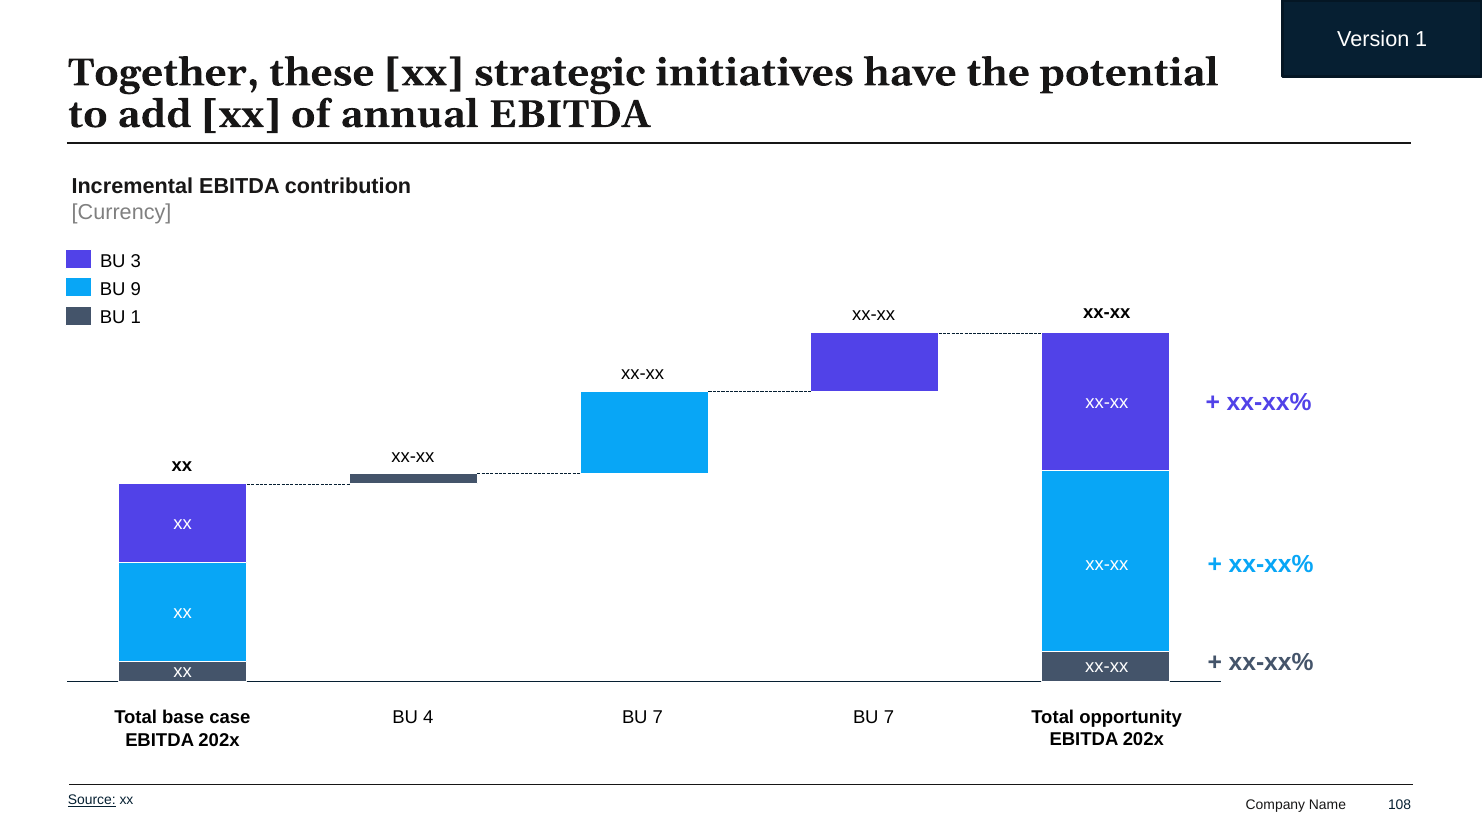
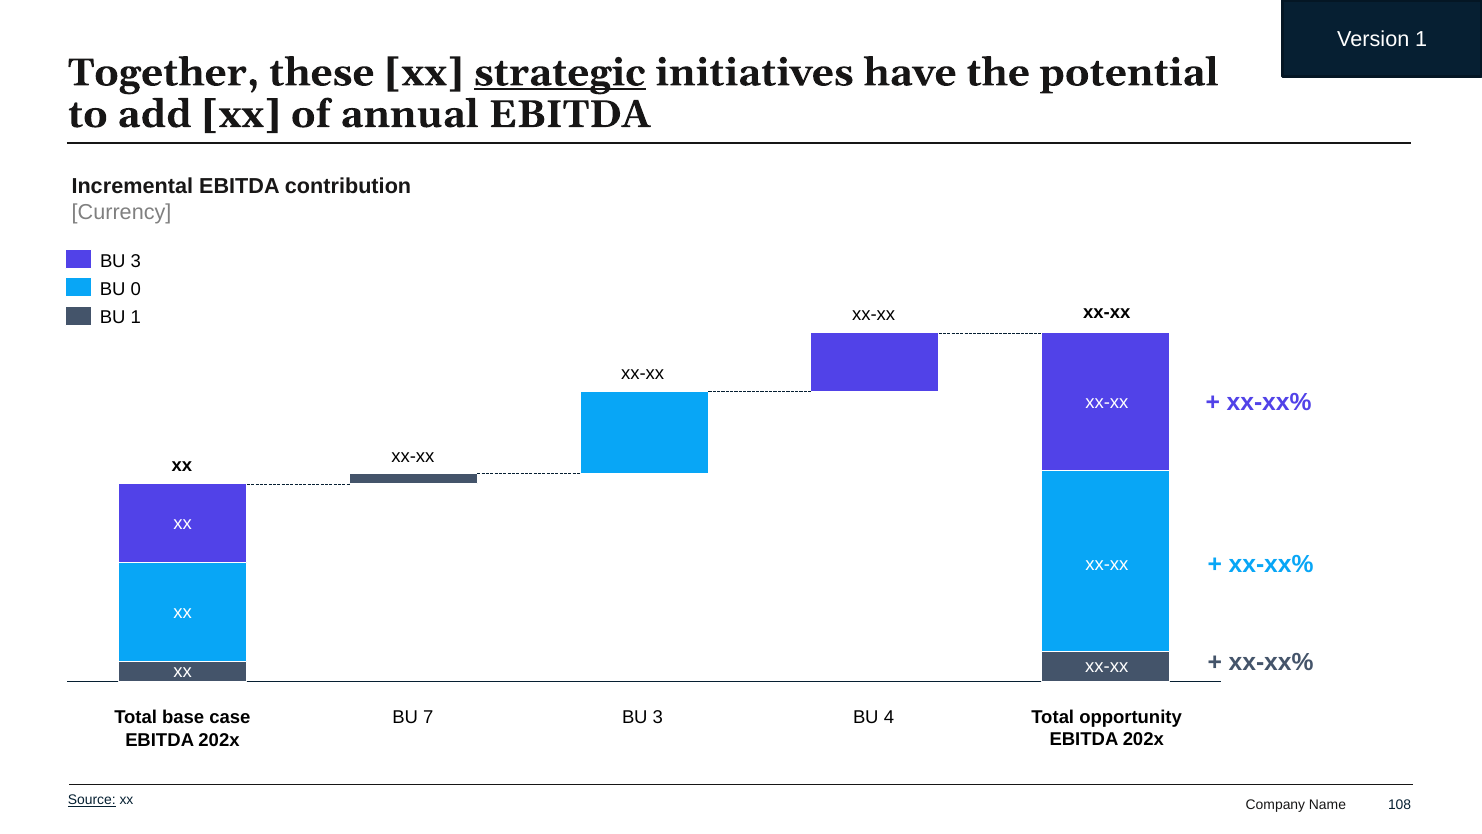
strategic underline: none -> present (560, 73)
9: 9 -> 0 (136, 289)
4: 4 -> 7 (428, 717)
7: 7 -> 3 (658, 717)
7: 7 -> 4 (889, 717)
